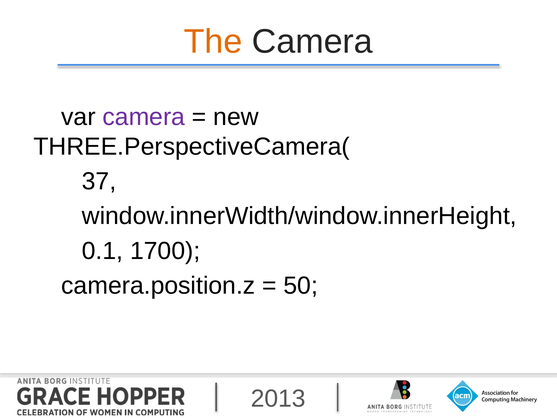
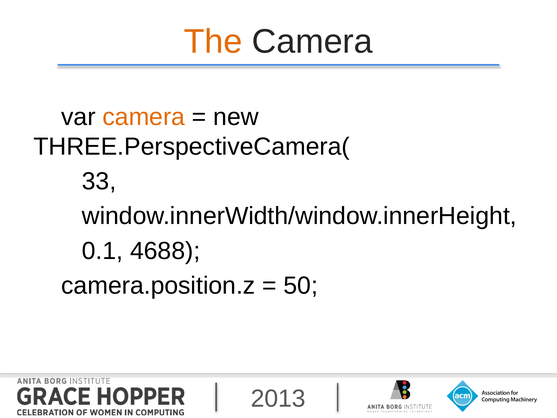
camera colour: purple -> orange (144, 117)
37: 37 -> 33 (99, 181)
1700: 1700 -> 4688 (165, 251)
